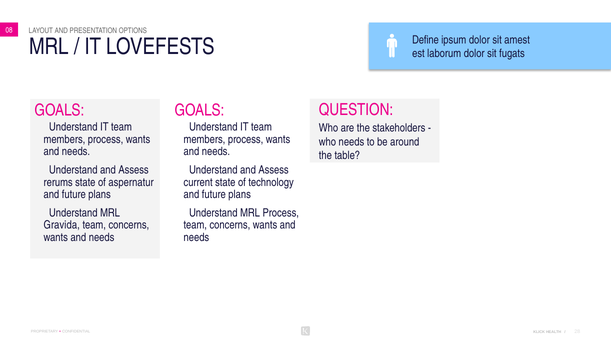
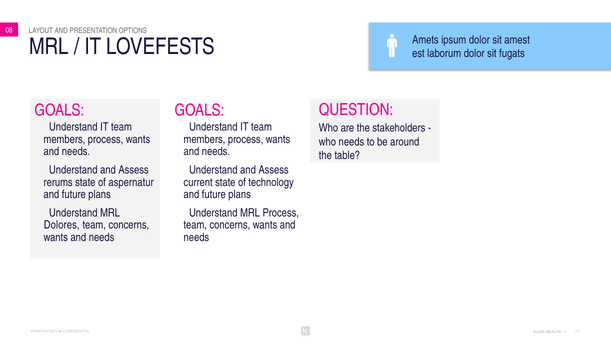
Define: Define -> Amets (425, 40)
Gravida: Gravida -> Dolores (62, 225)
